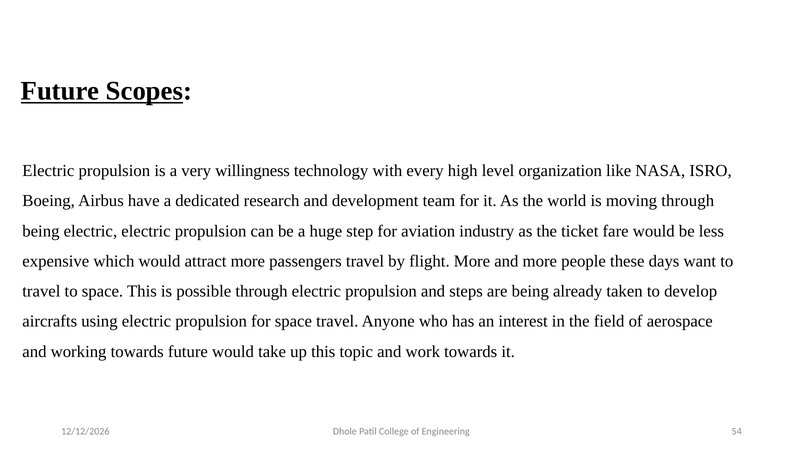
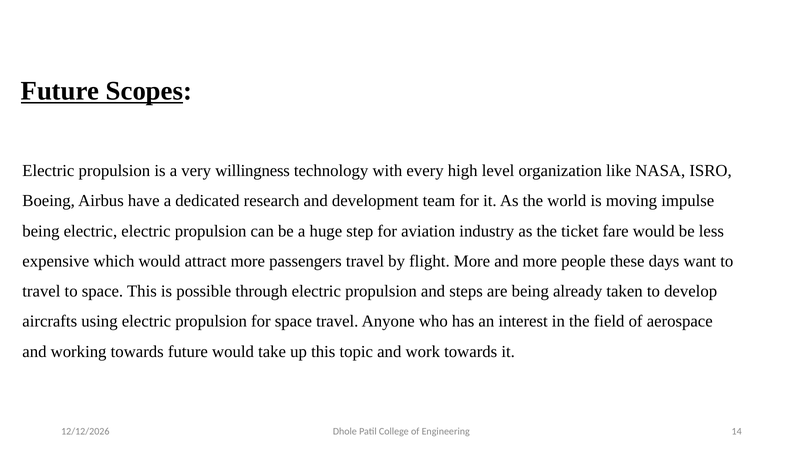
moving through: through -> impulse (688, 201)
54: 54 -> 14 (737, 431)
